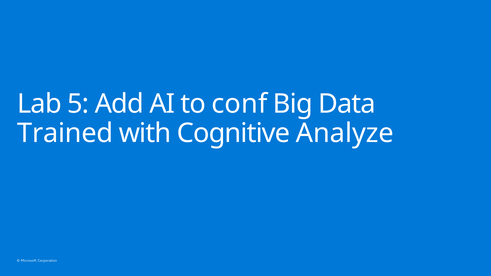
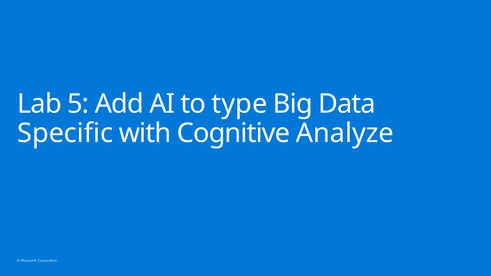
conf: conf -> type (239, 104)
Trained: Trained -> Specific (65, 133)
